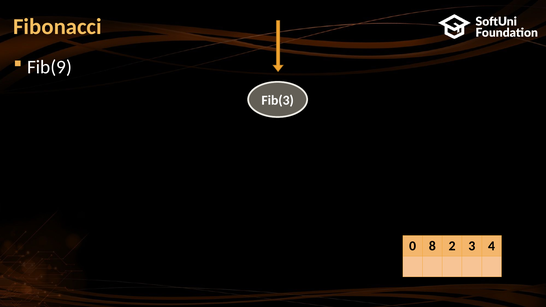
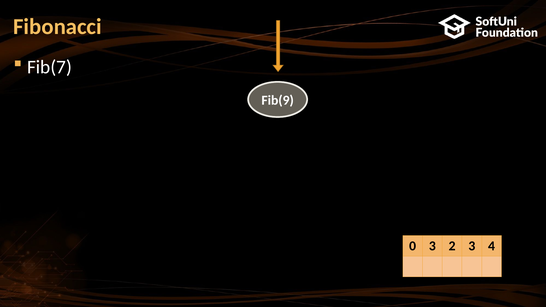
Fib(9: Fib(9 -> Fib(7 (49, 67)
Fib(3: Fib(3 -> Fib(9 (278, 100)
0 8: 8 -> 3 (432, 246)
